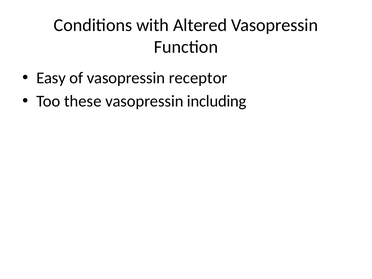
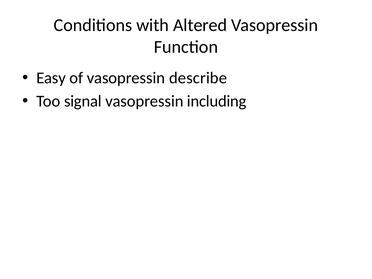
receptor: receptor -> describe (198, 78)
these: these -> signal (83, 101)
